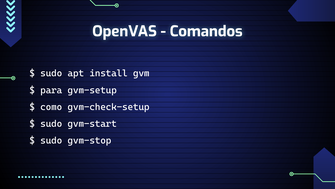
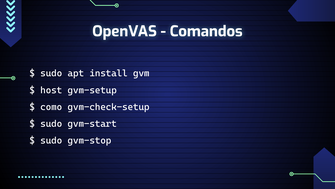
para: para -> host (51, 90)
